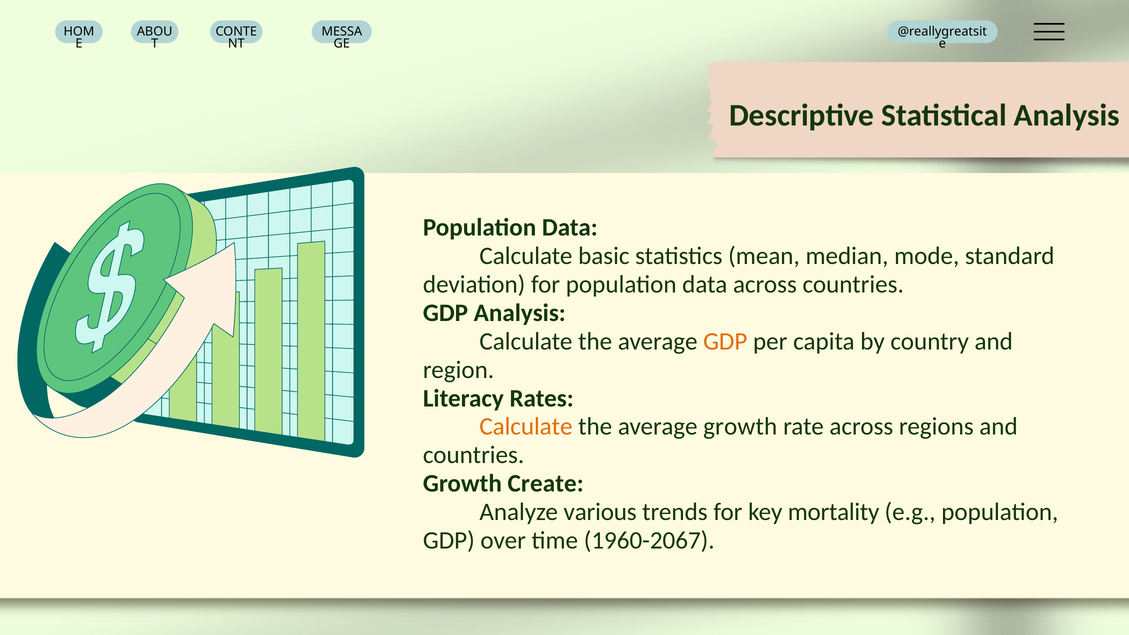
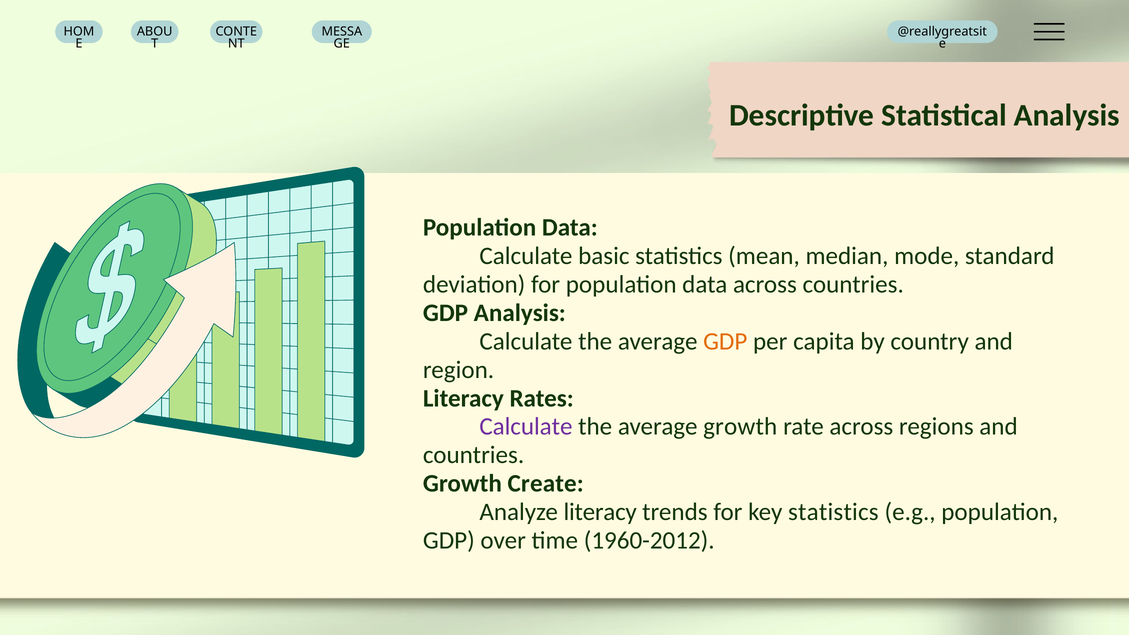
Calculate colour: orange -> purple (526, 427)
Analyze various: various -> literacy (600, 512)
key mortality: mortality -> statistics (833, 512)
1960-2067: 1960-2067 -> 1960-2012 (649, 541)
